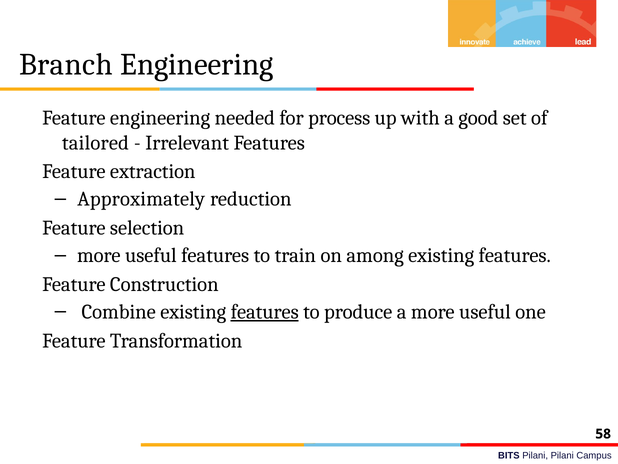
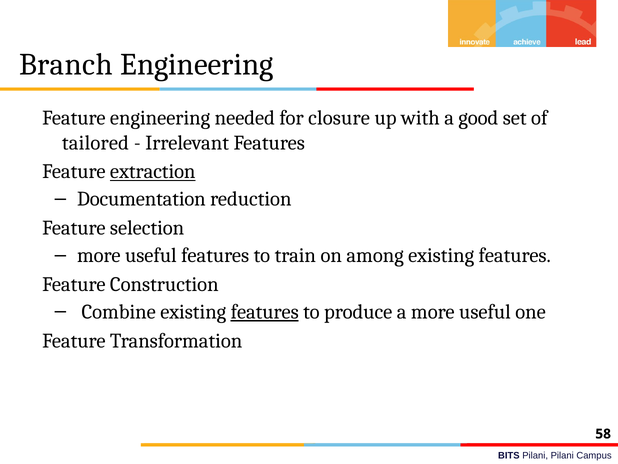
process: process -> closure (339, 118)
extraction underline: none -> present (153, 171)
Approximately: Approximately -> Documentation (141, 199)
